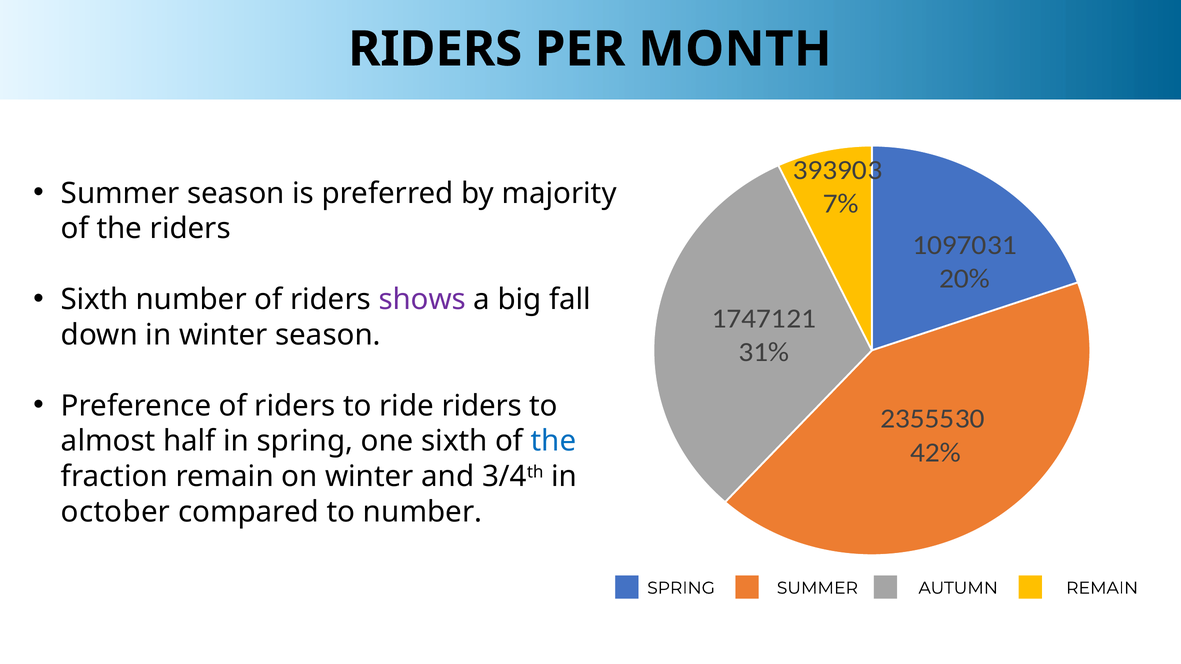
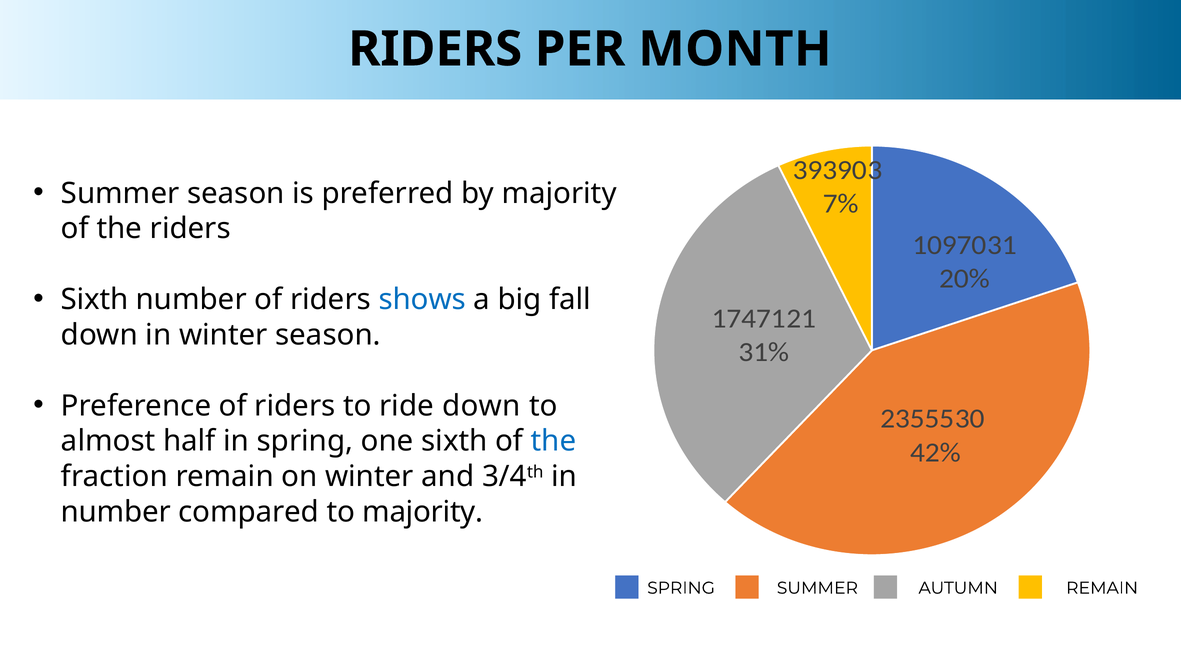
shows colour: purple -> blue (422, 300)
ride riders: riders -> down (481, 406)
october: october -> number (116, 512)
to number: number -> majority (423, 512)
